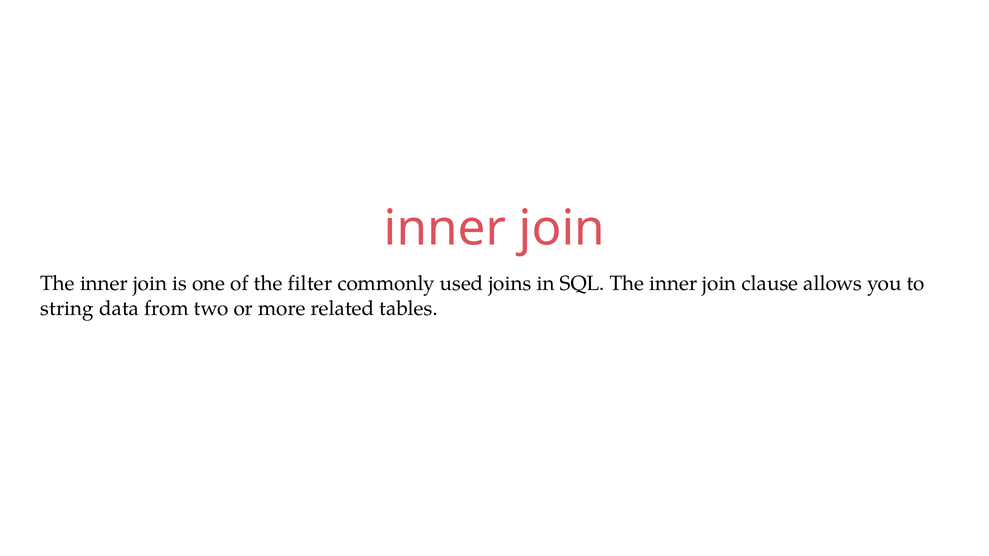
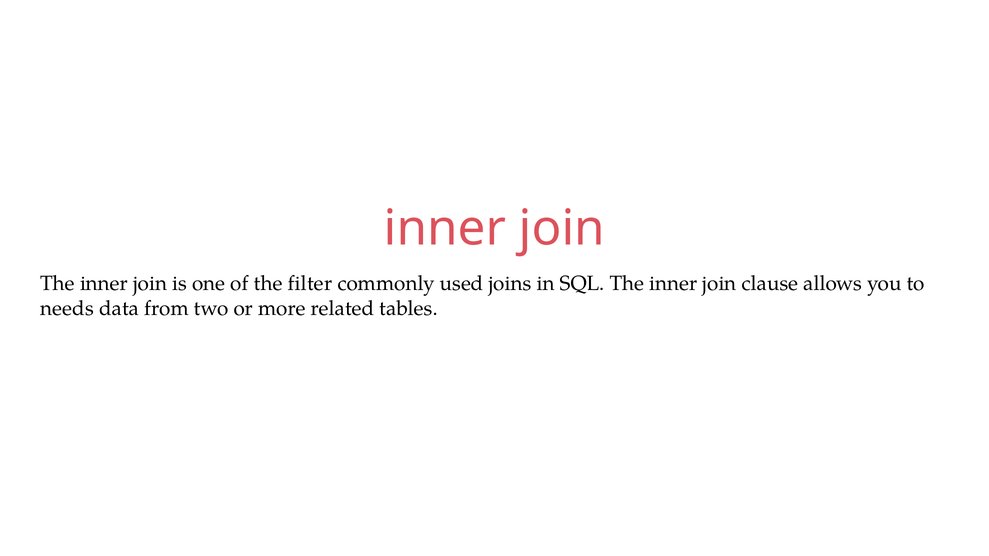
string: string -> needs (67, 309)
